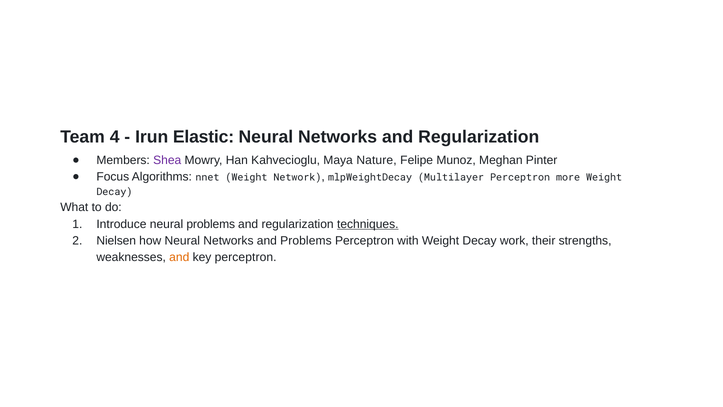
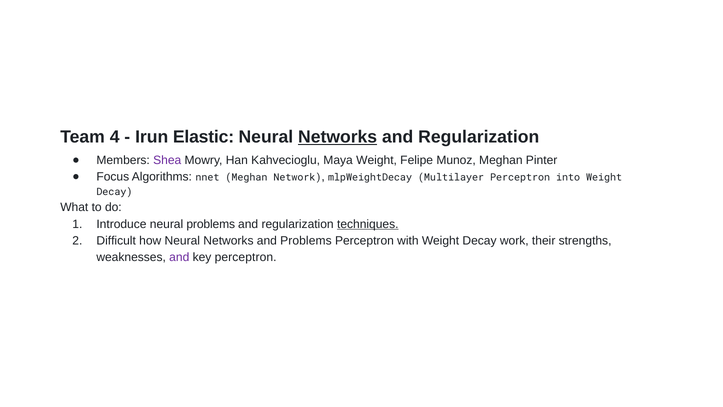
Networks underline: none -> present (338, 137)
Maya Nature: Nature -> Weight (377, 160)
nnet Weight: Weight -> Meghan (246, 177)
more: more -> into (568, 177)
Nielsen: Nielsen -> Difficult (116, 241)
and colour: orange -> purple (179, 257)
